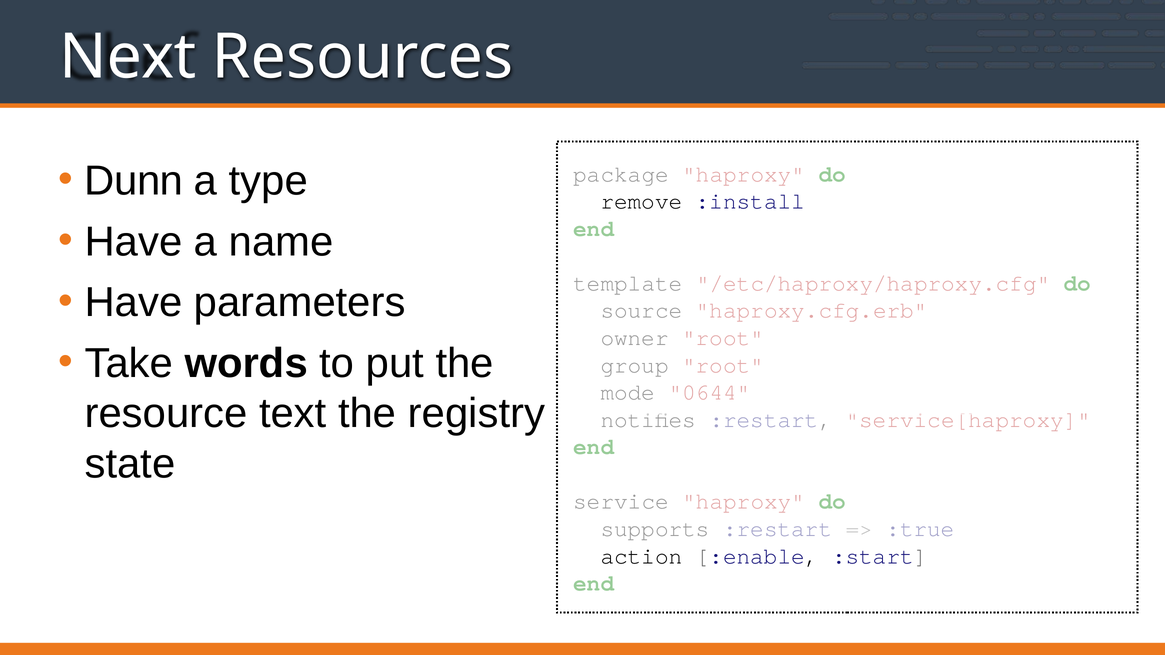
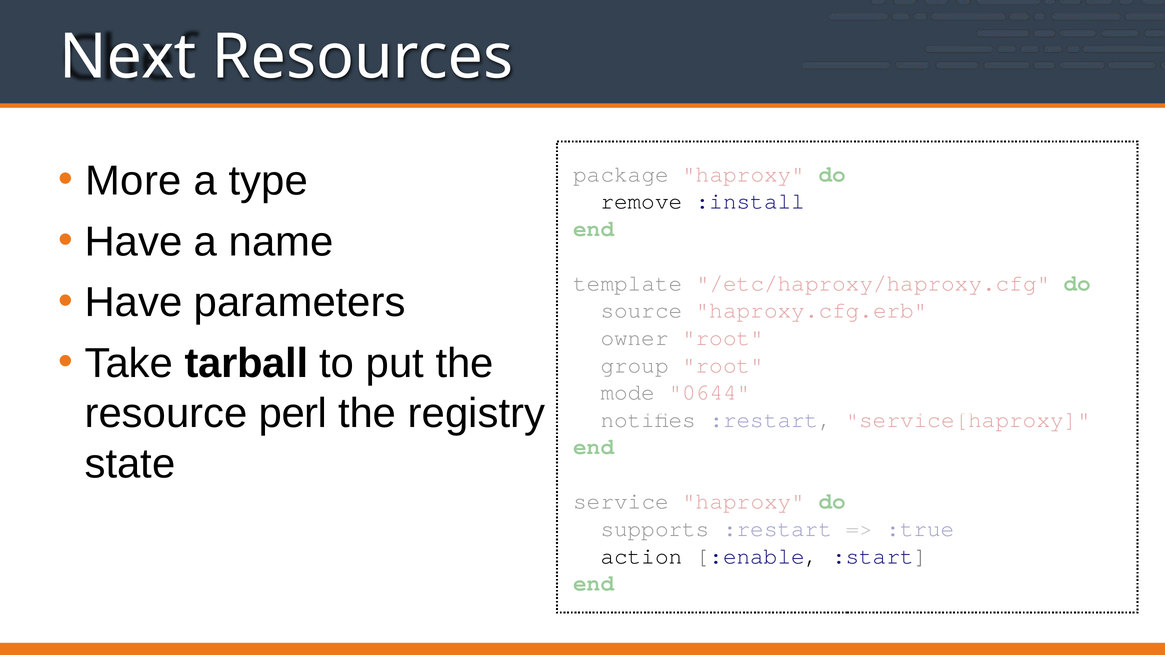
Dunn: Dunn -> More (133, 181)
words: words -> tarball (246, 364)
text: text -> perl (293, 414)
